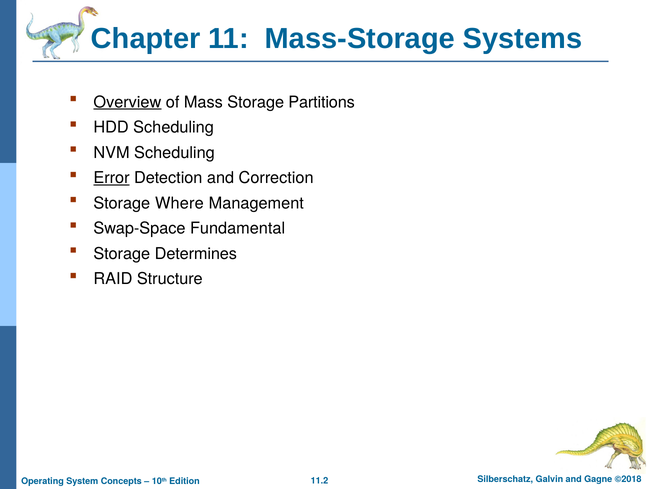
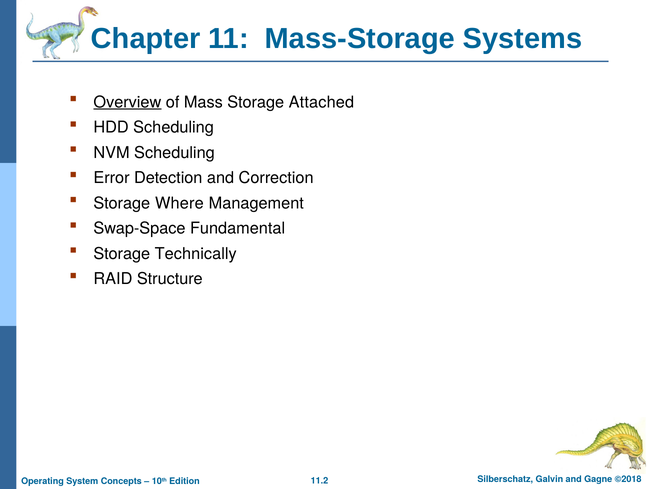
Partitions: Partitions -> Attached (321, 102)
Error underline: present -> none (112, 178)
Determines: Determines -> Technically (196, 254)
